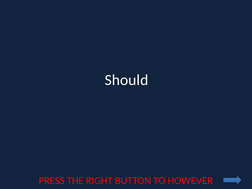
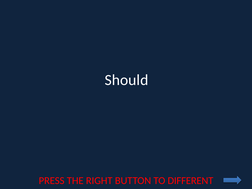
HOWEVER: HOWEVER -> DIFFERENT (190, 181)
